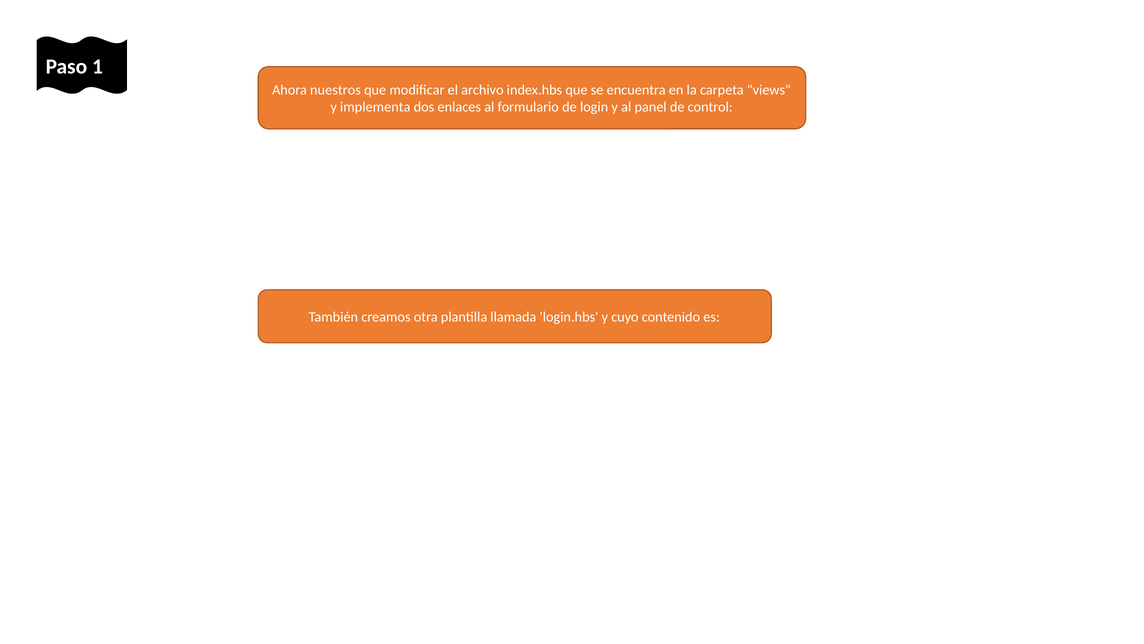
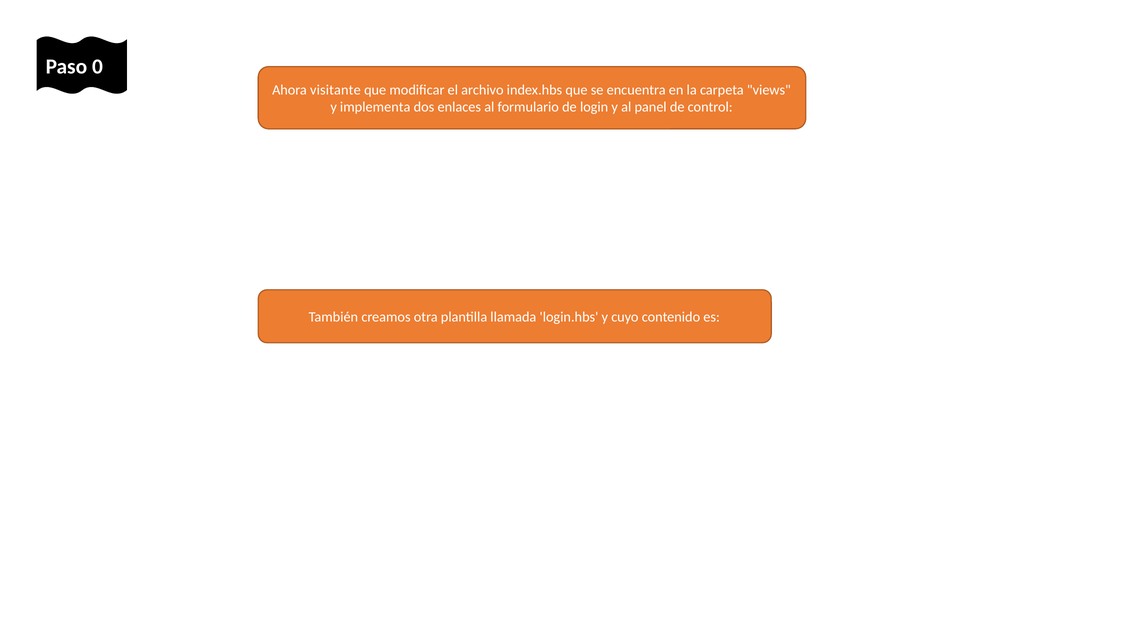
1: 1 -> 0 (98, 67)
nuestros: nuestros -> visitante (335, 90)
